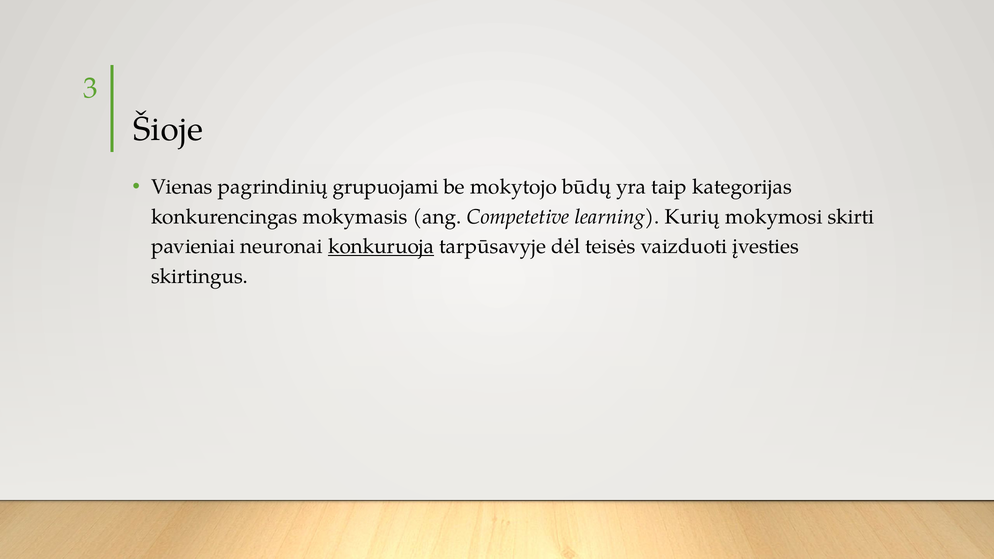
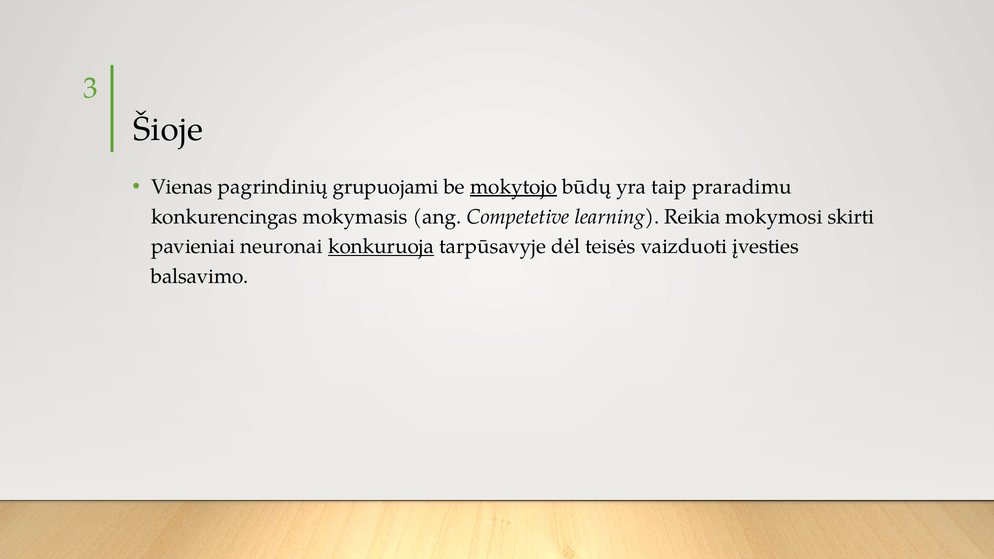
mokytojo underline: none -> present (513, 187)
kategorijas: kategorijas -> praradimu (742, 187)
Kurių: Kurių -> Reikia (693, 217)
skirtingus: skirtingus -> balsavimo (200, 276)
